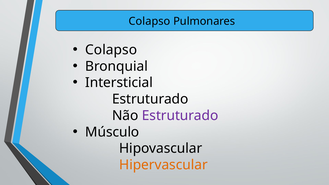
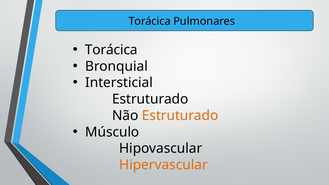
Colapso: Colapso -> Torácica (150, 21)
Colapso: Colapso -> Torácica (111, 50)
Estruturado colour: purple -> orange (180, 116)
